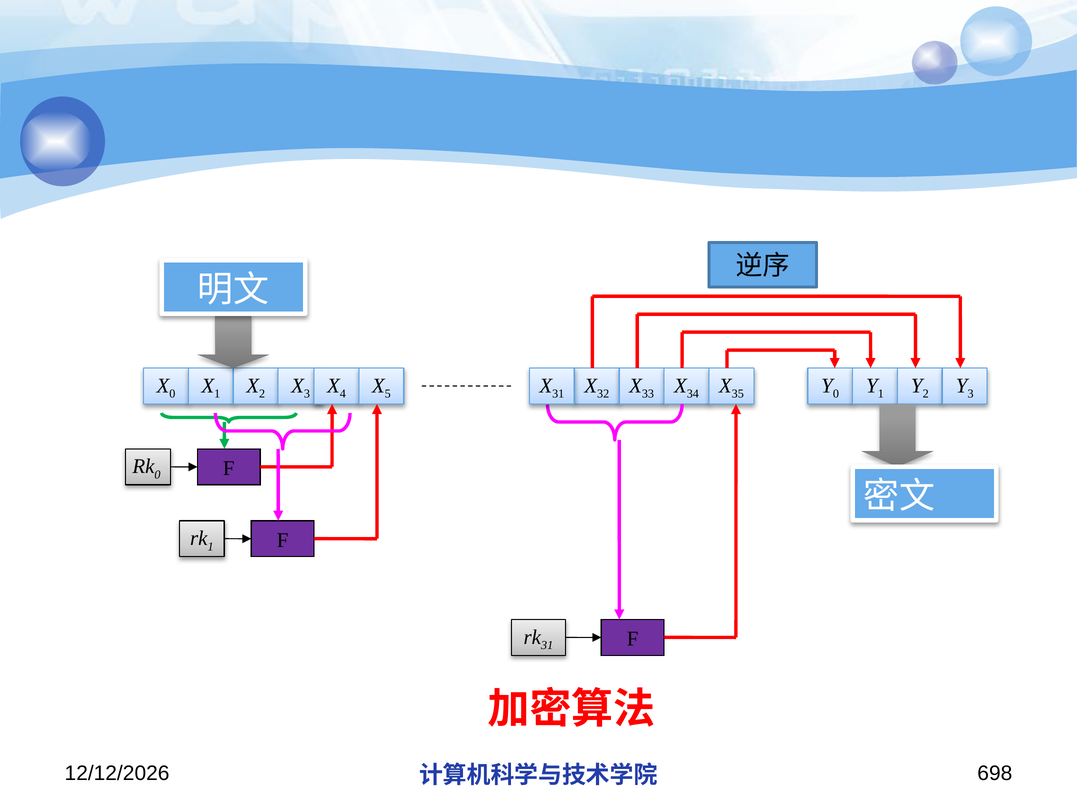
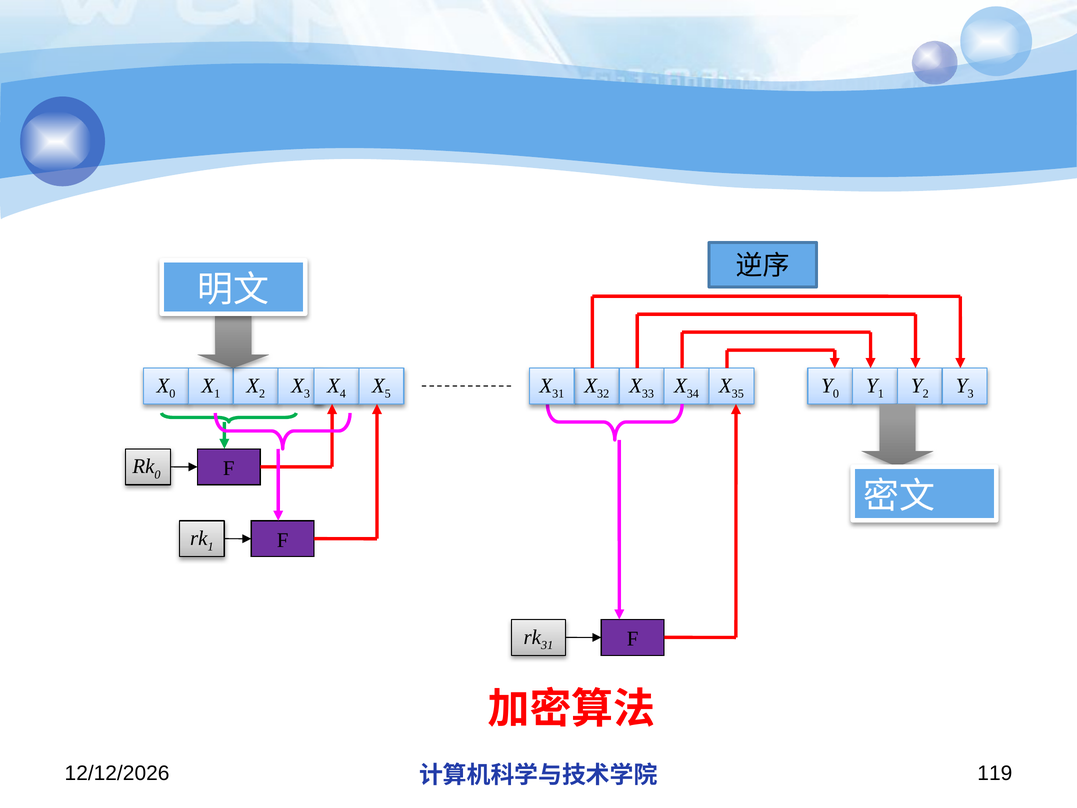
698: 698 -> 119 (995, 773)
